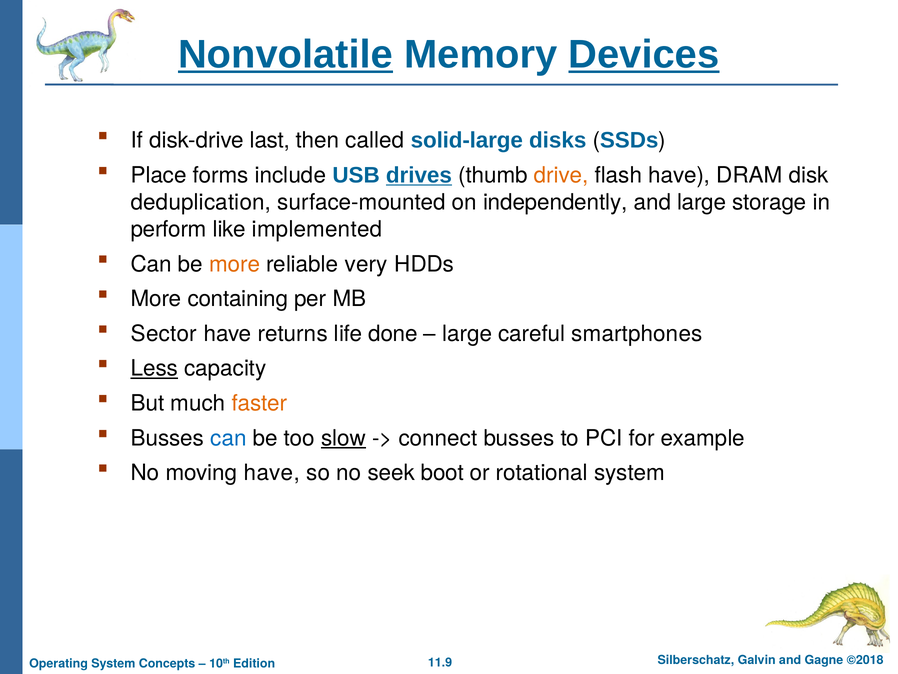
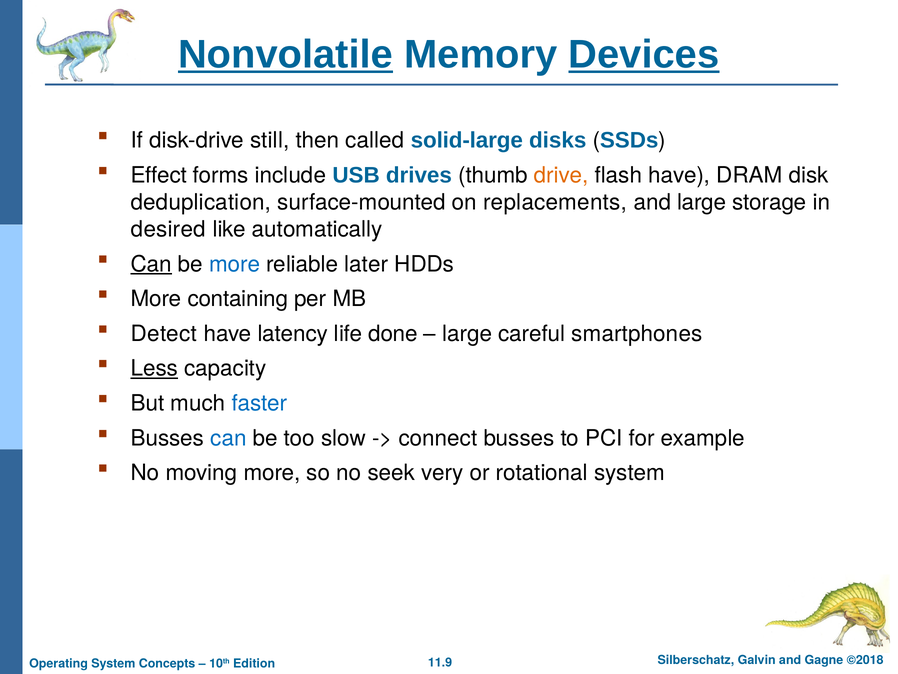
last: last -> still (270, 140)
Place: Place -> Effect (159, 175)
drives underline: present -> none (419, 175)
independently: independently -> replacements (555, 202)
perform: perform -> desired (168, 229)
implemented: implemented -> automatically (317, 229)
Can underline: none -> present (151, 264)
more colour: orange -> blue (235, 264)
very: very -> later (366, 264)
Sector: Sector -> Detect (164, 334)
returns: returns -> latency (293, 334)
faster colour: orange -> blue (259, 403)
slow underline: present -> none (344, 438)
moving have: have -> more (272, 473)
boot: boot -> very (442, 473)
